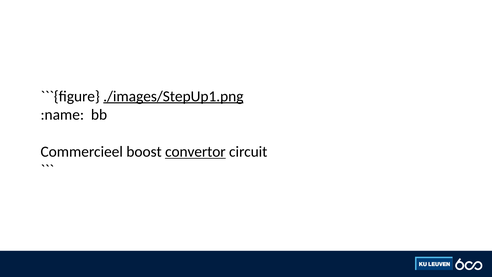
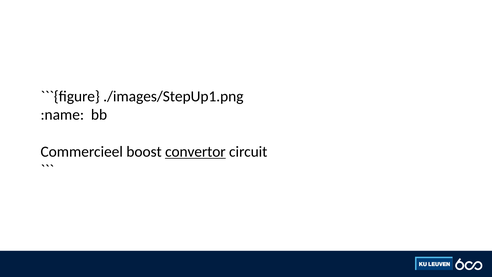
./images/StepUp1.png underline: present -> none (173, 96)
